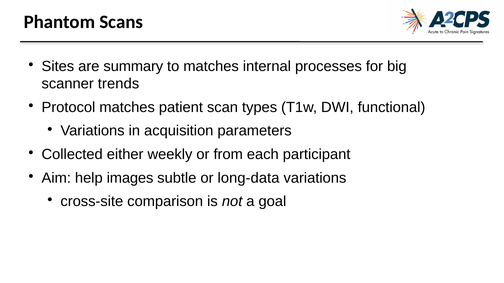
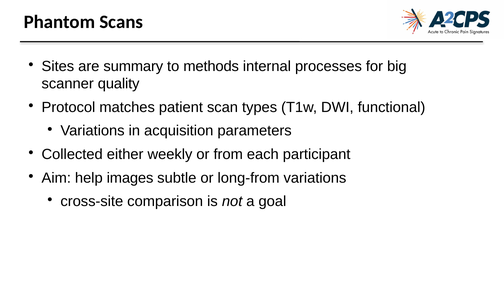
to matches: matches -> methods (211, 66)
trends: trends -> quality (119, 84)
long-data: long-data -> long-from (249, 178)
